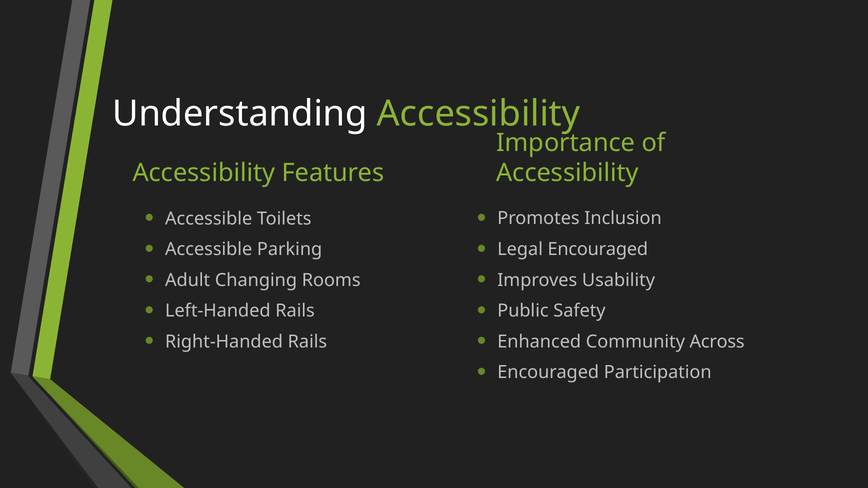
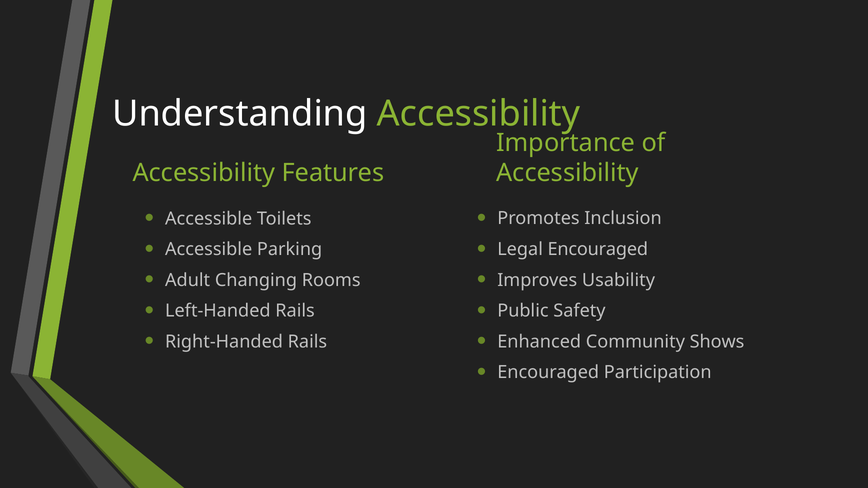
Across: Across -> Shows (717, 342)
